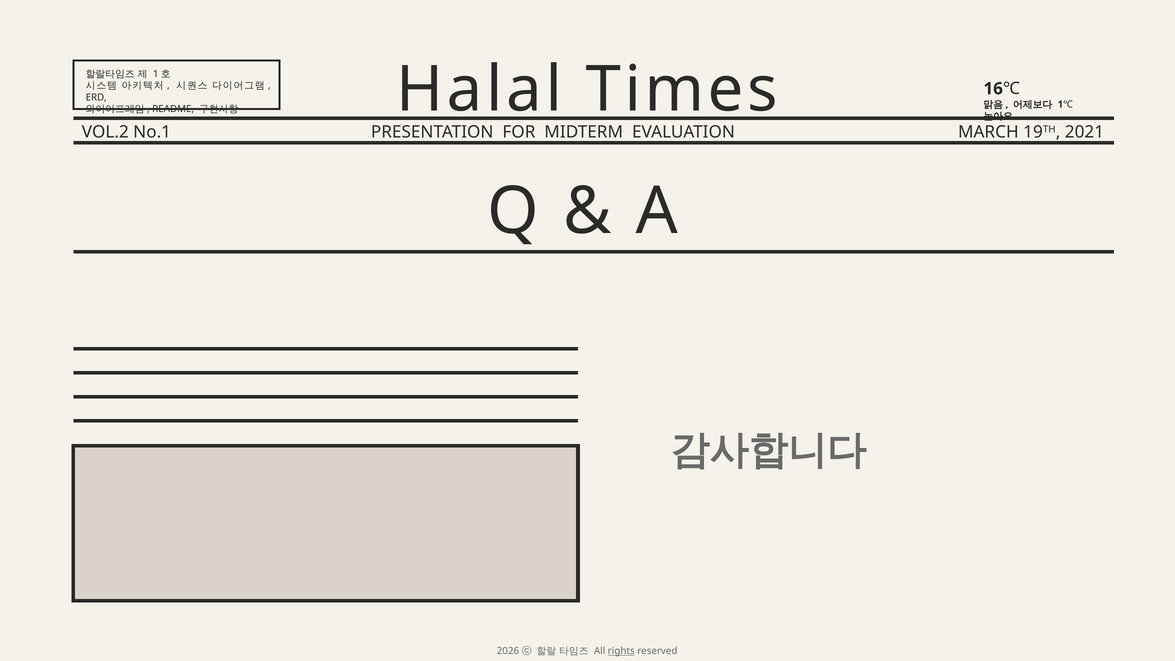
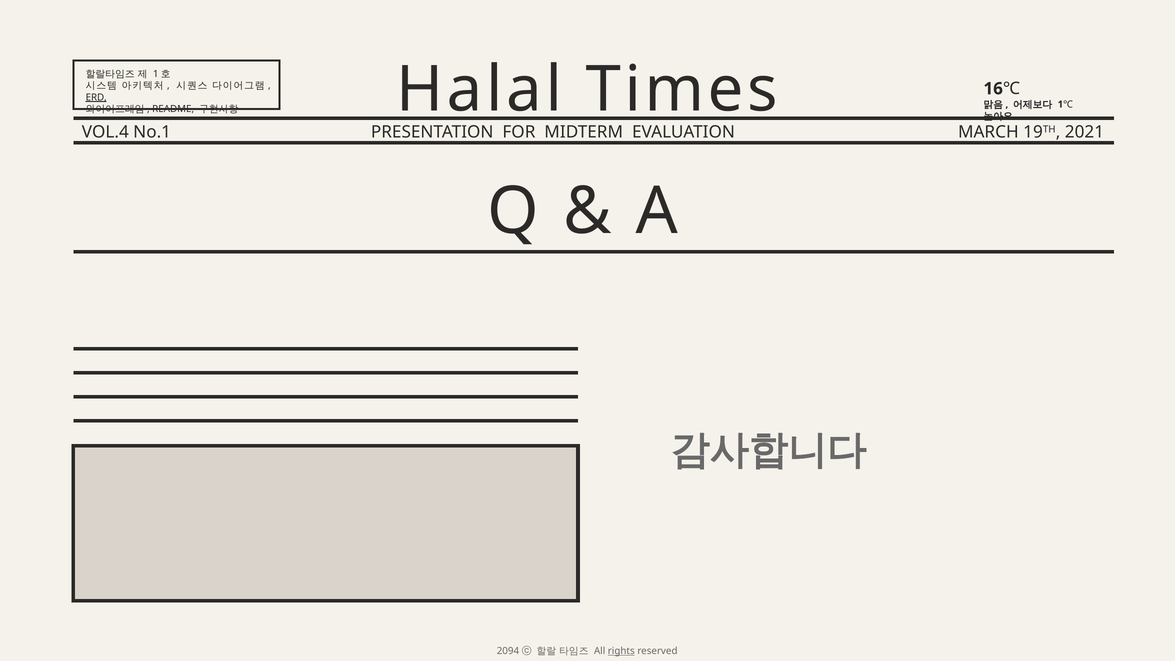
ERD underline: none -> present (96, 97)
VOL.2: VOL.2 -> VOL.4 (105, 132)
2026: 2026 -> 2094 (508, 651)
